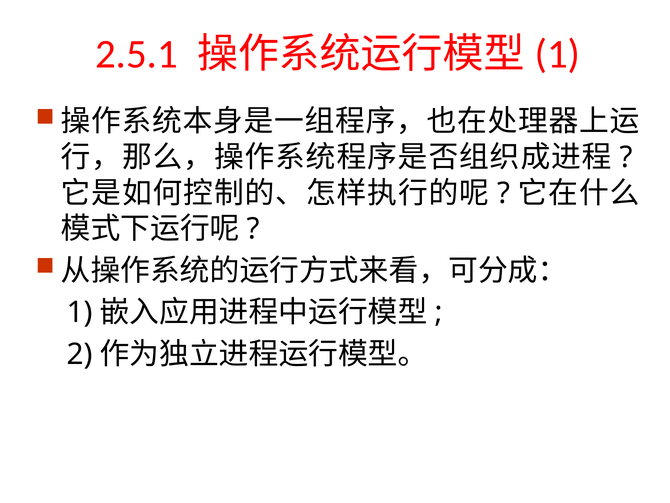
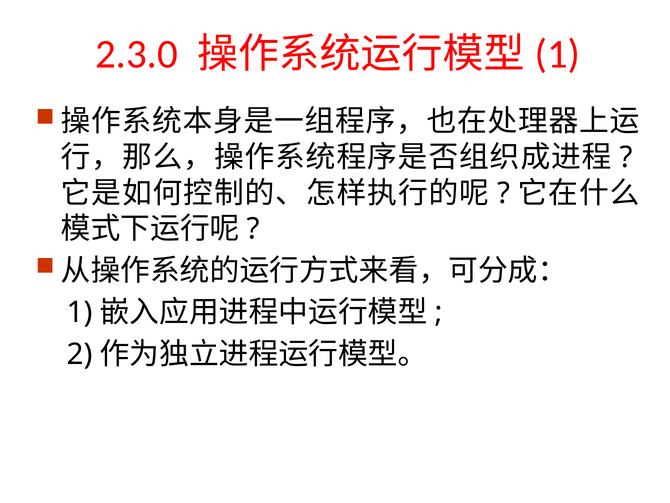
2.5.1: 2.5.1 -> 2.3.0 (136, 54)
